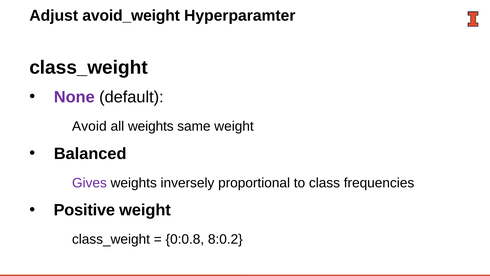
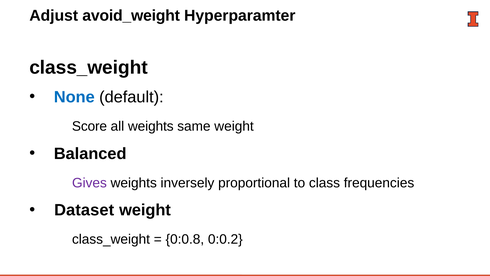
None colour: purple -> blue (74, 97)
Avoid: Avoid -> Score (90, 126)
Positive: Positive -> Dataset (84, 210)
8:0.2: 8:0.2 -> 0:0.2 (225, 239)
